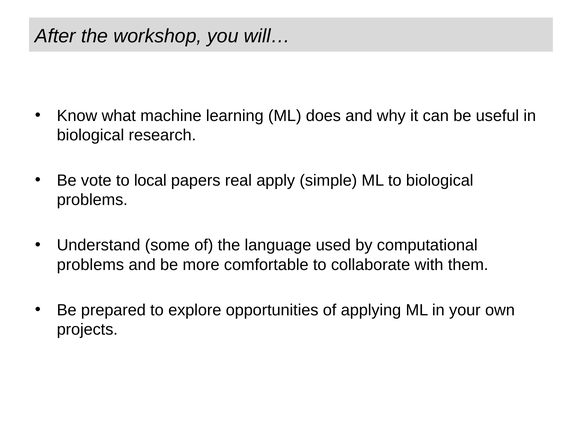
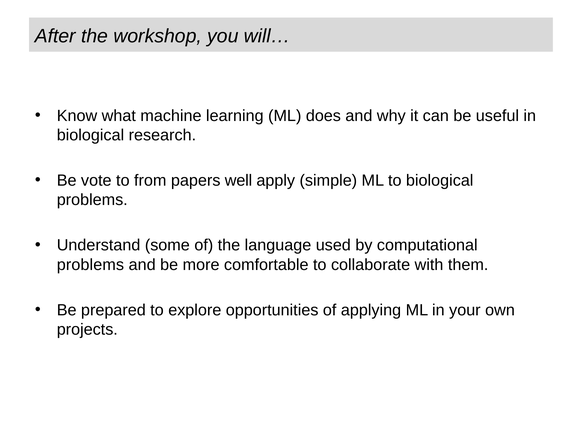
local: local -> from (150, 180)
real: real -> well (239, 180)
